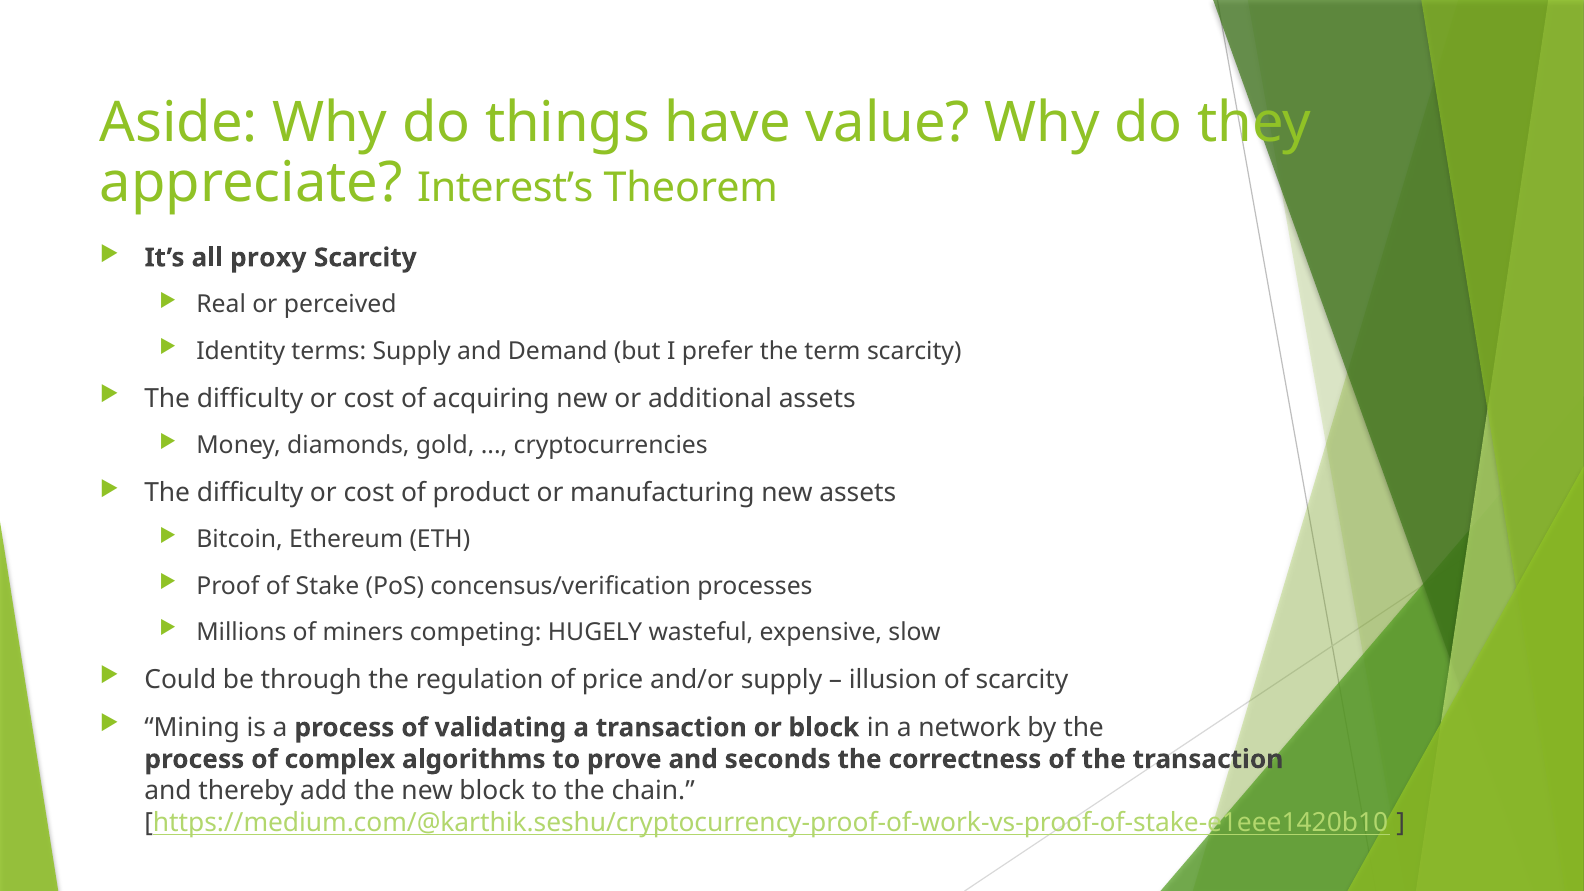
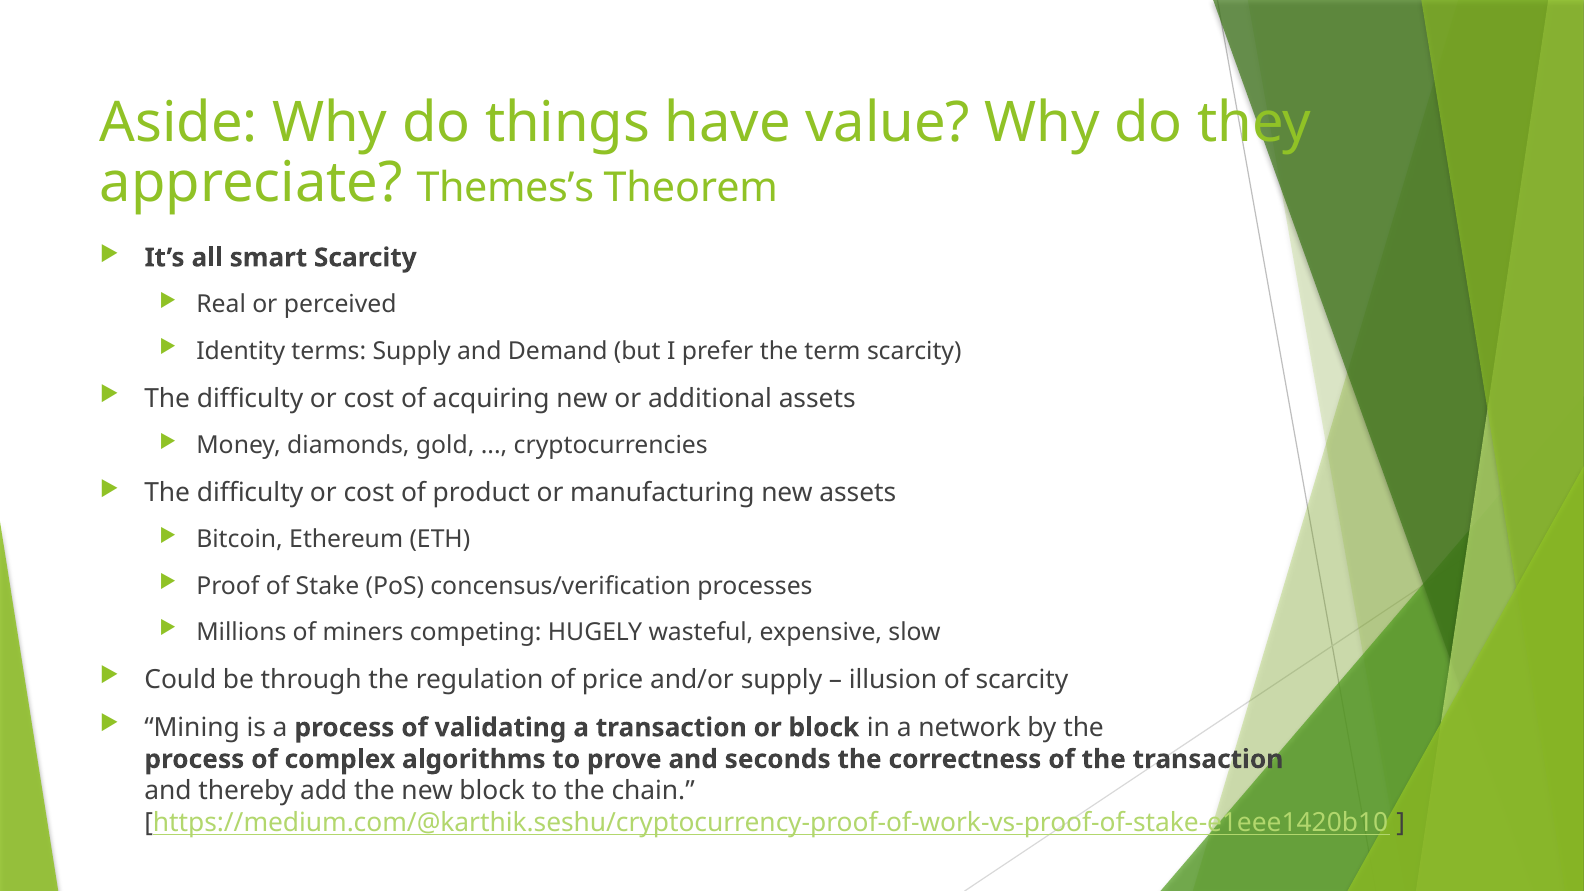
Interest’s: Interest’s -> Themes’s (505, 188)
proxy: proxy -> smart (268, 258)
